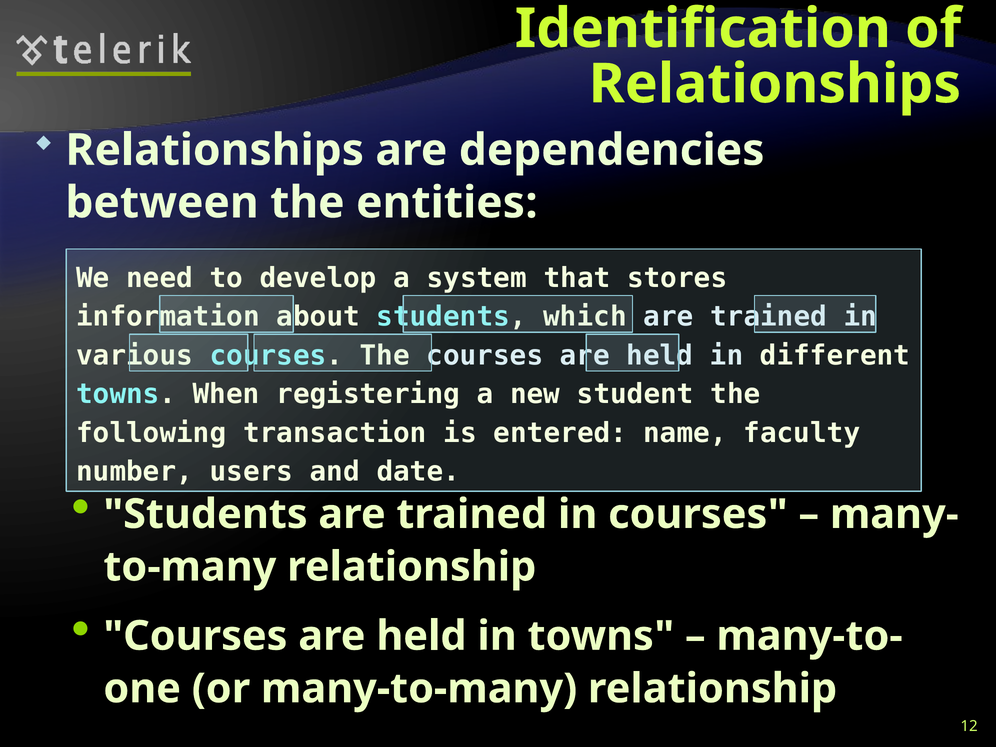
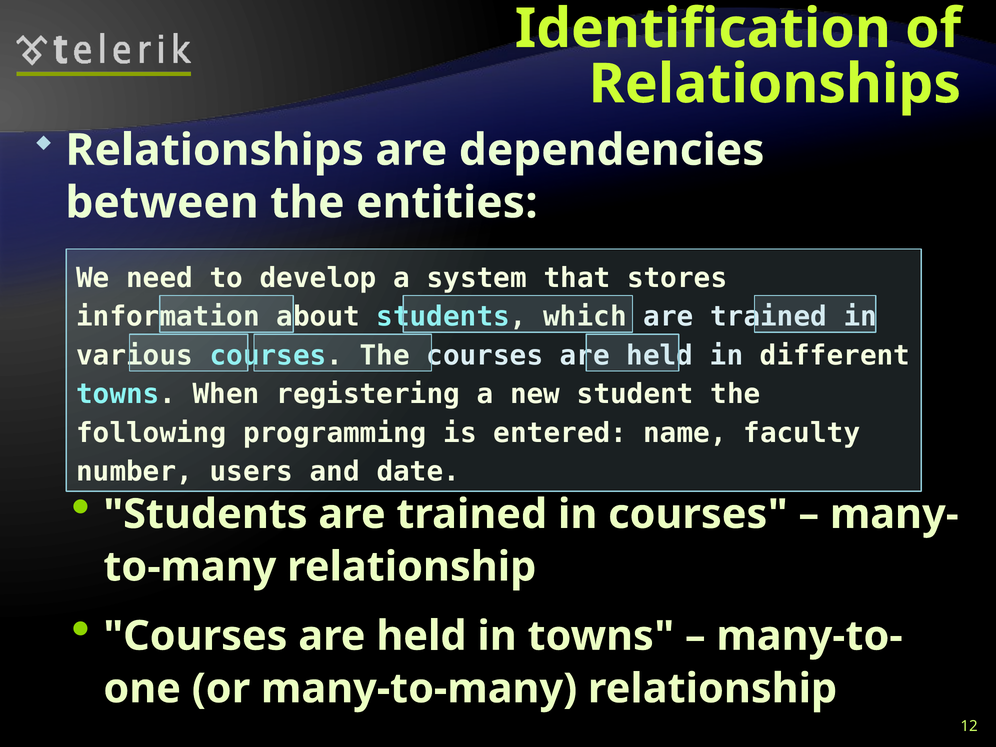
transaction: transaction -> programming (335, 433)
